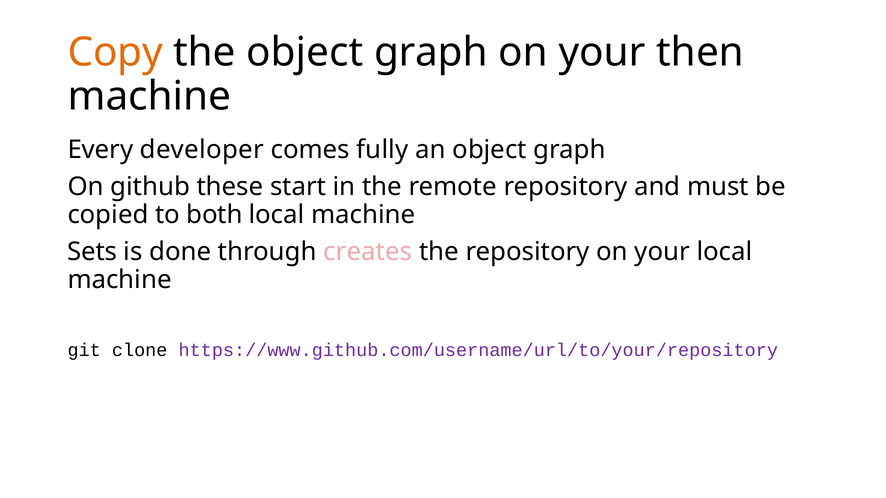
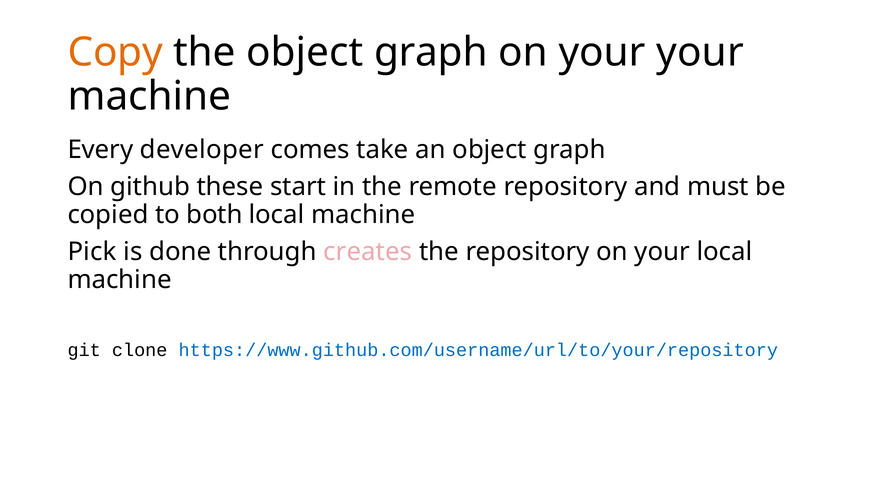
your then: then -> your (700, 53)
fully: fully -> take (382, 150)
Sets: Sets -> Pick (92, 252)
https://www.github.com/username/url/to/your/repository colour: purple -> blue (478, 350)
